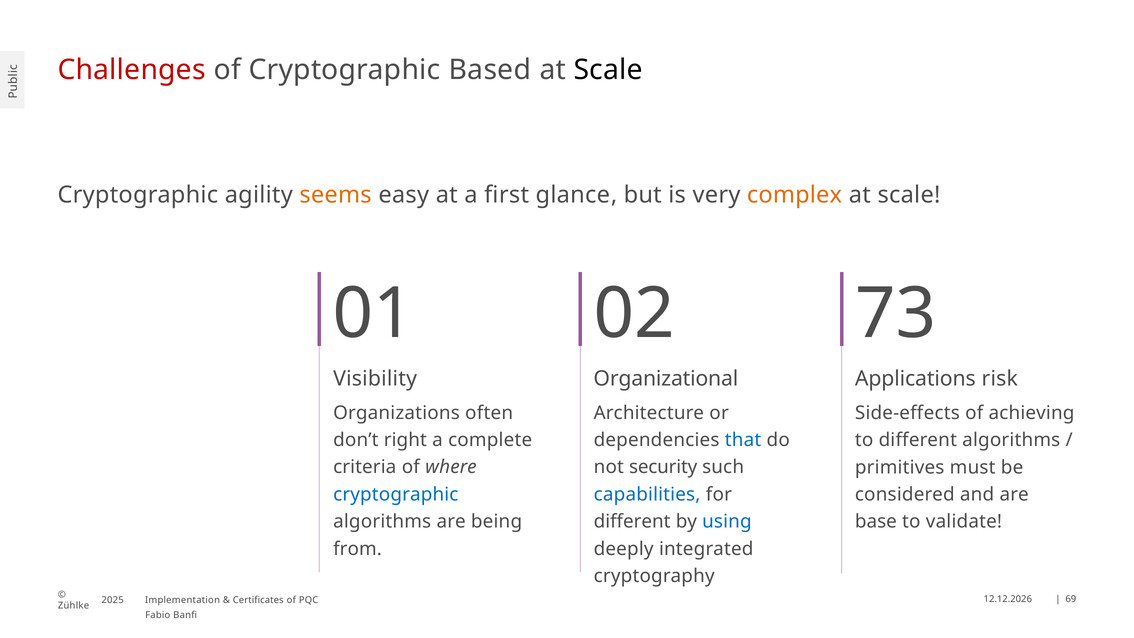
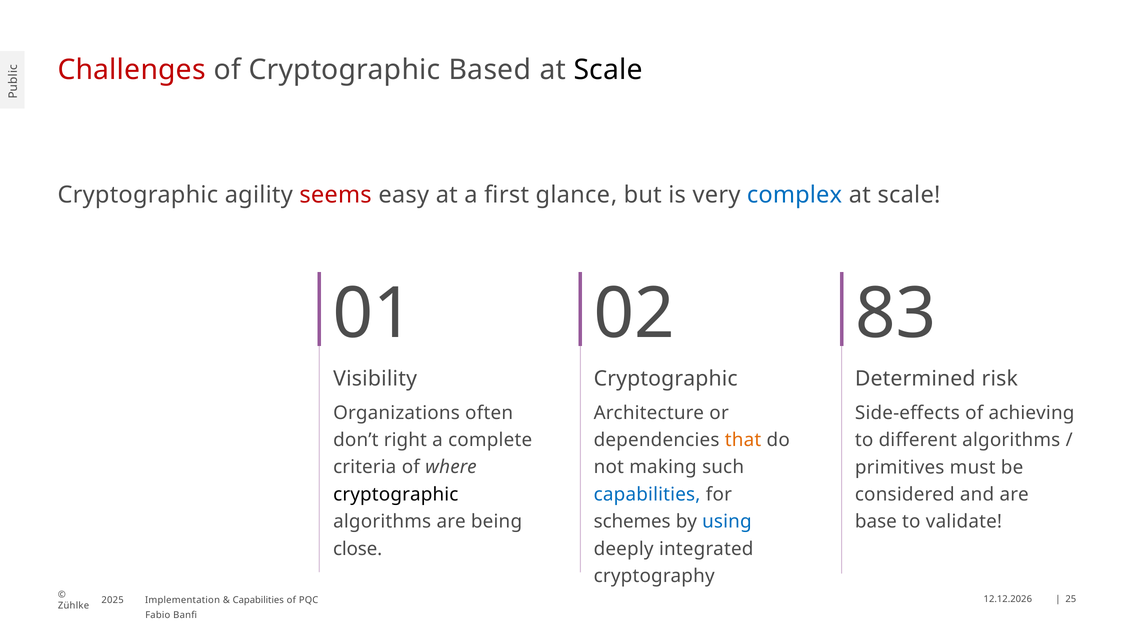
seems colour: orange -> red (336, 195)
complex colour: orange -> blue (795, 195)
73: 73 -> 83 (896, 314)
Organizational: Organizational -> Cryptographic (666, 378)
Applications: Applications -> Determined (915, 378)
that colour: blue -> orange (743, 440)
security: security -> making (663, 467)
cryptographic colour: blue -> black (396, 494)
different: different -> schemes (632, 522)
from: from -> close (358, 549)
Certificates: Certificates -> Capabilities (258, 600)
69: 69 -> 25 (1071, 599)
